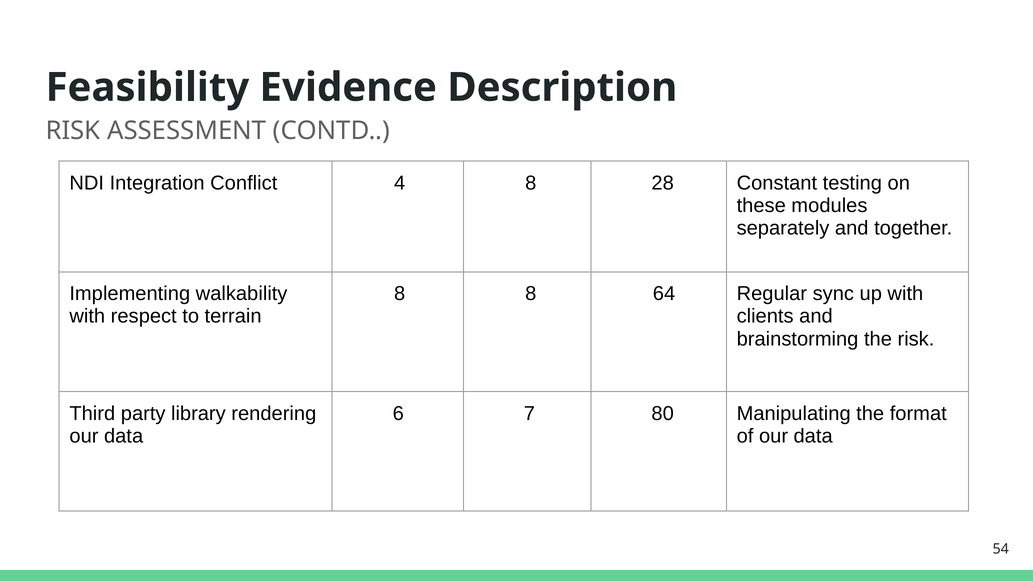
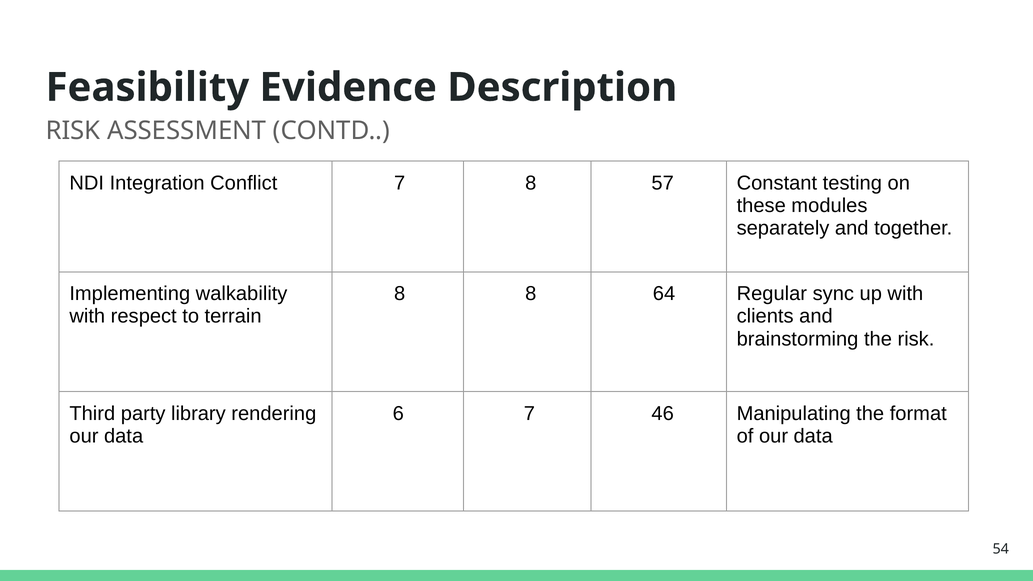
Conflict 4: 4 -> 7 (400, 183)
28: 28 -> 57 (663, 183)
80: 80 -> 46 (663, 413)
